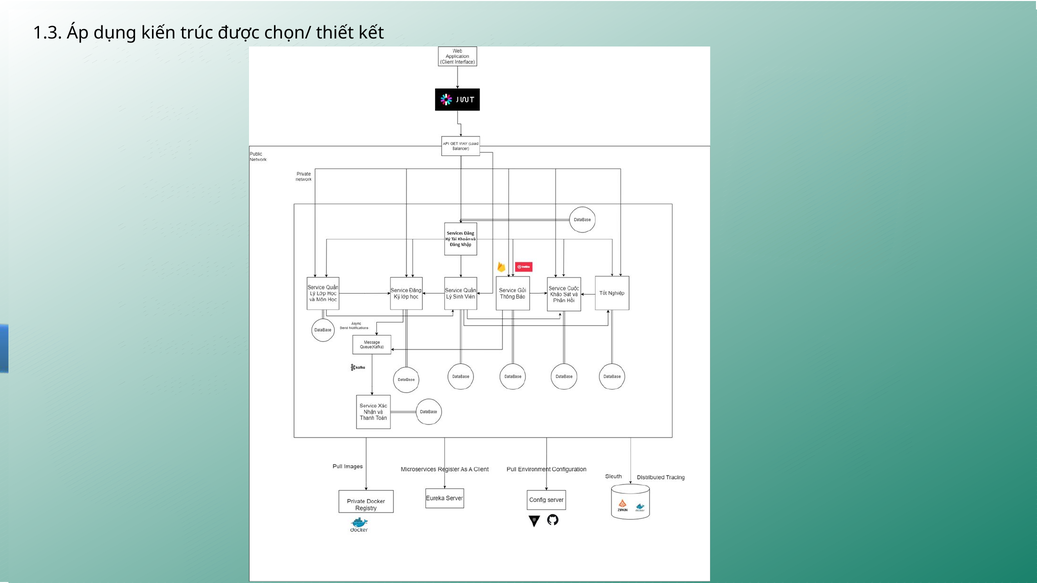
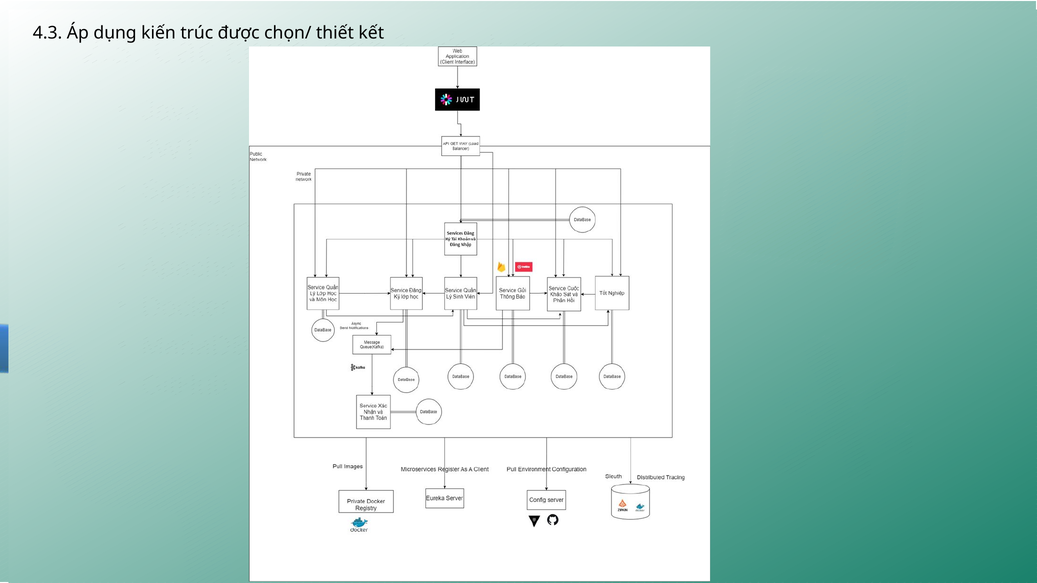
1.3: 1.3 -> 4.3 (48, 33)
